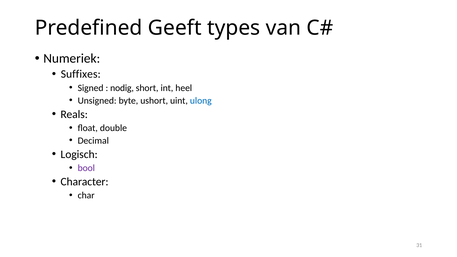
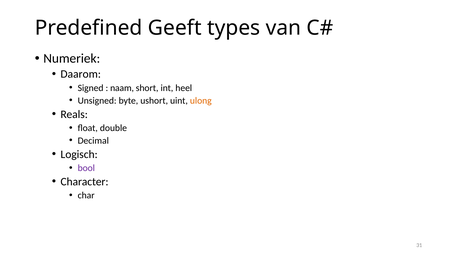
Suffixes: Suffixes -> Daarom (81, 74)
nodig: nodig -> naam (122, 88)
ulong colour: blue -> orange (201, 101)
